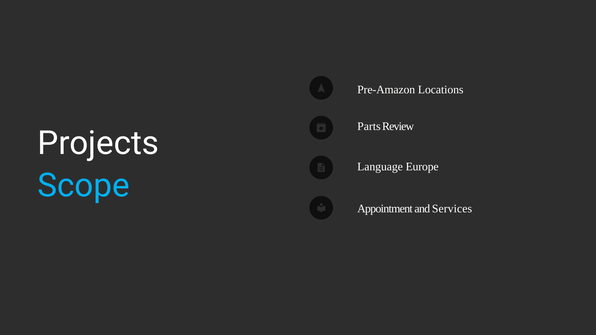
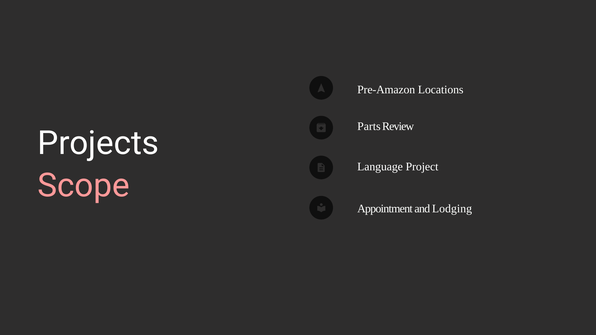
Europe: Europe -> Project (422, 167)
Scope colour: light blue -> pink (84, 186)
Services: Services -> Lodging (452, 209)
